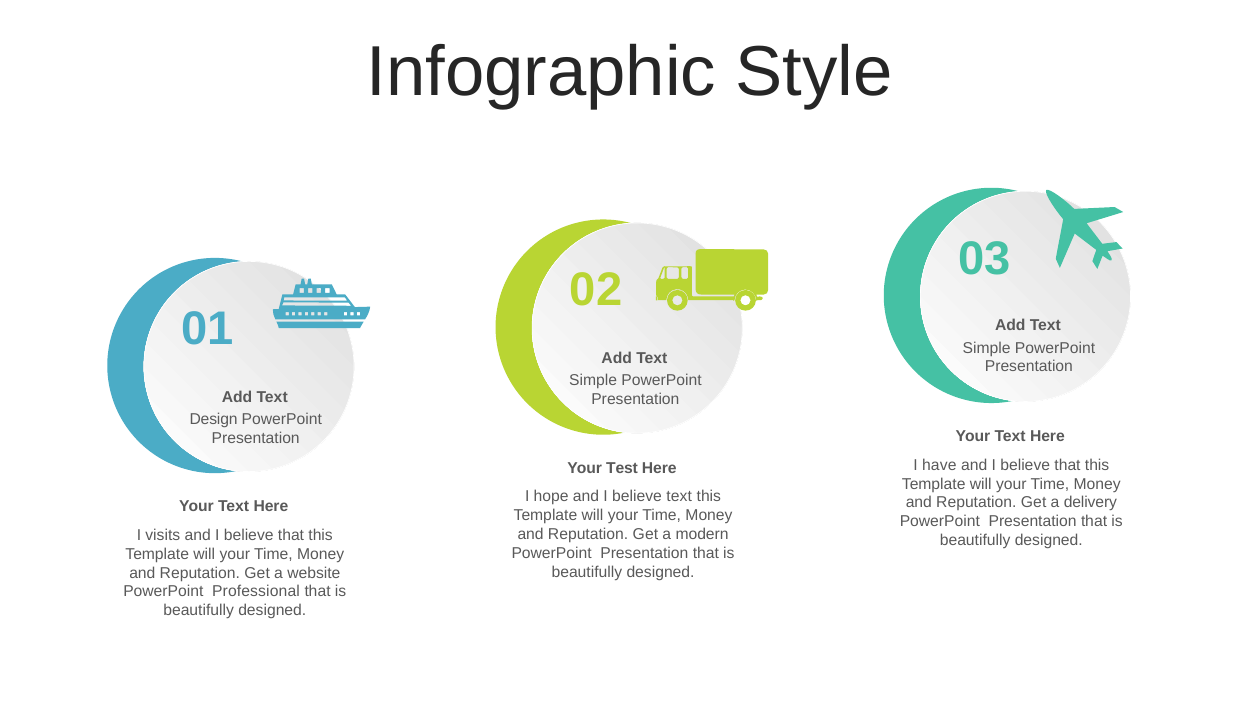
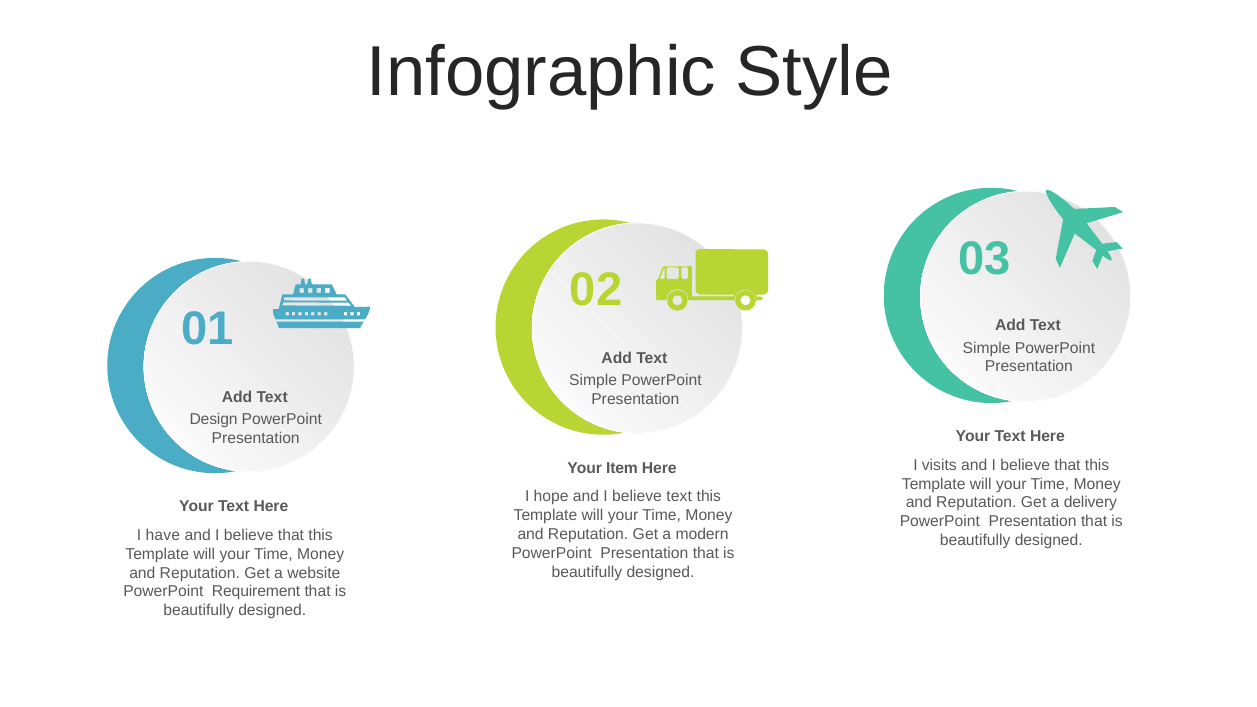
have: have -> visits (939, 465)
Test: Test -> Item (622, 468)
visits: visits -> have (163, 535)
Professional: Professional -> Requirement (256, 592)
